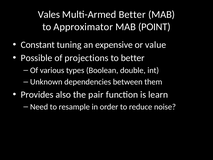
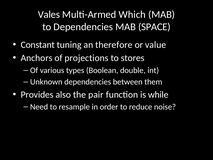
Multi-Armed Better: Better -> Which (132, 14)
to Approximator: Approximator -> Dependencies (83, 27)
POINT: POINT -> SPACE (154, 27)
expensive: expensive -> therefore (114, 45)
Possible: Possible -> Anchors (37, 58)
to better: better -> stores (133, 58)
learn: learn -> while (158, 94)
